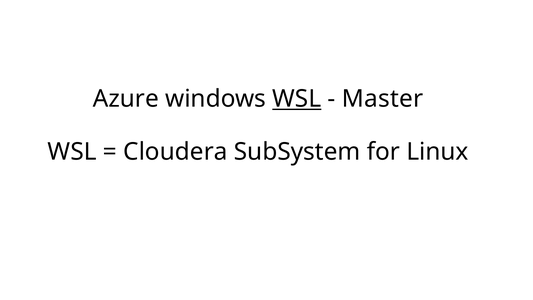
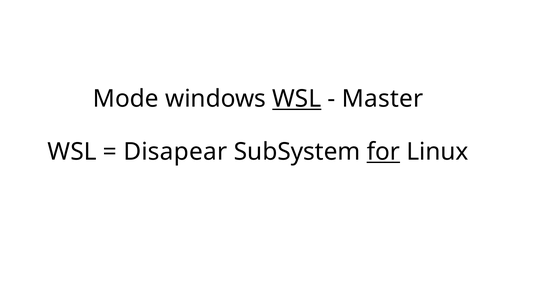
Azure: Azure -> Mode (126, 99)
Cloudera: Cloudera -> Disapear (175, 152)
for underline: none -> present (383, 152)
